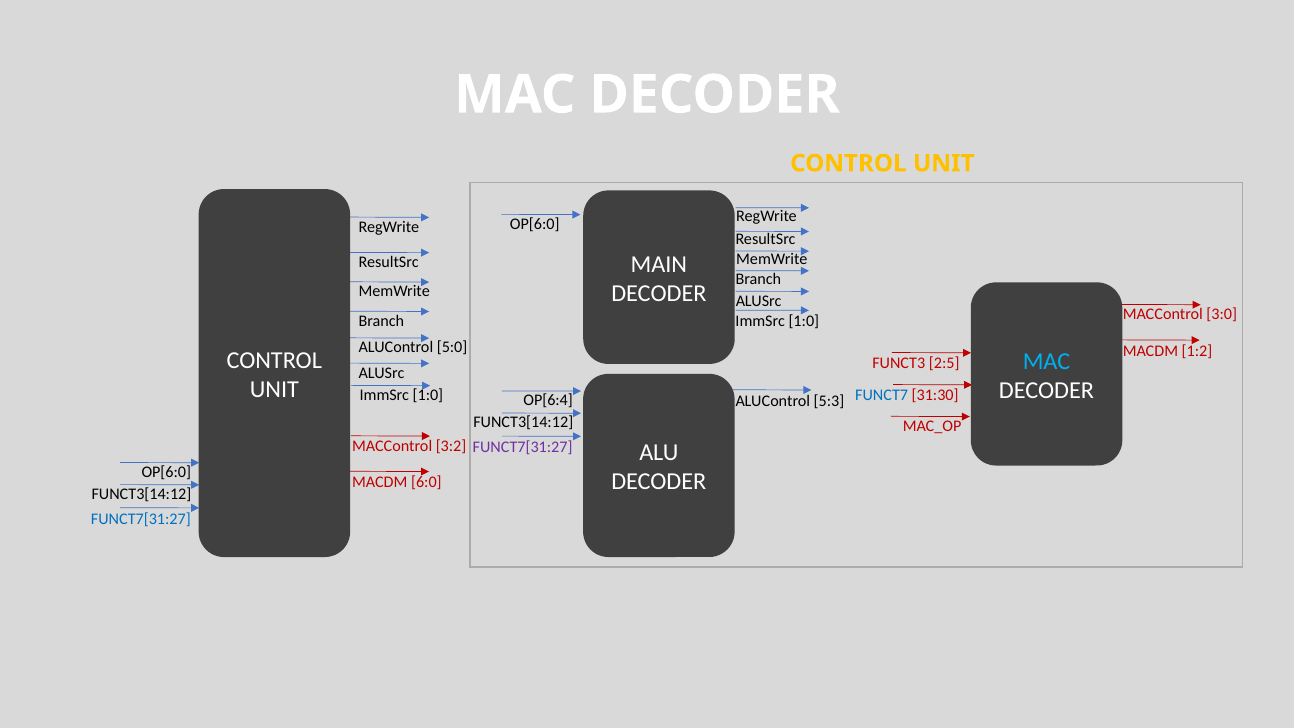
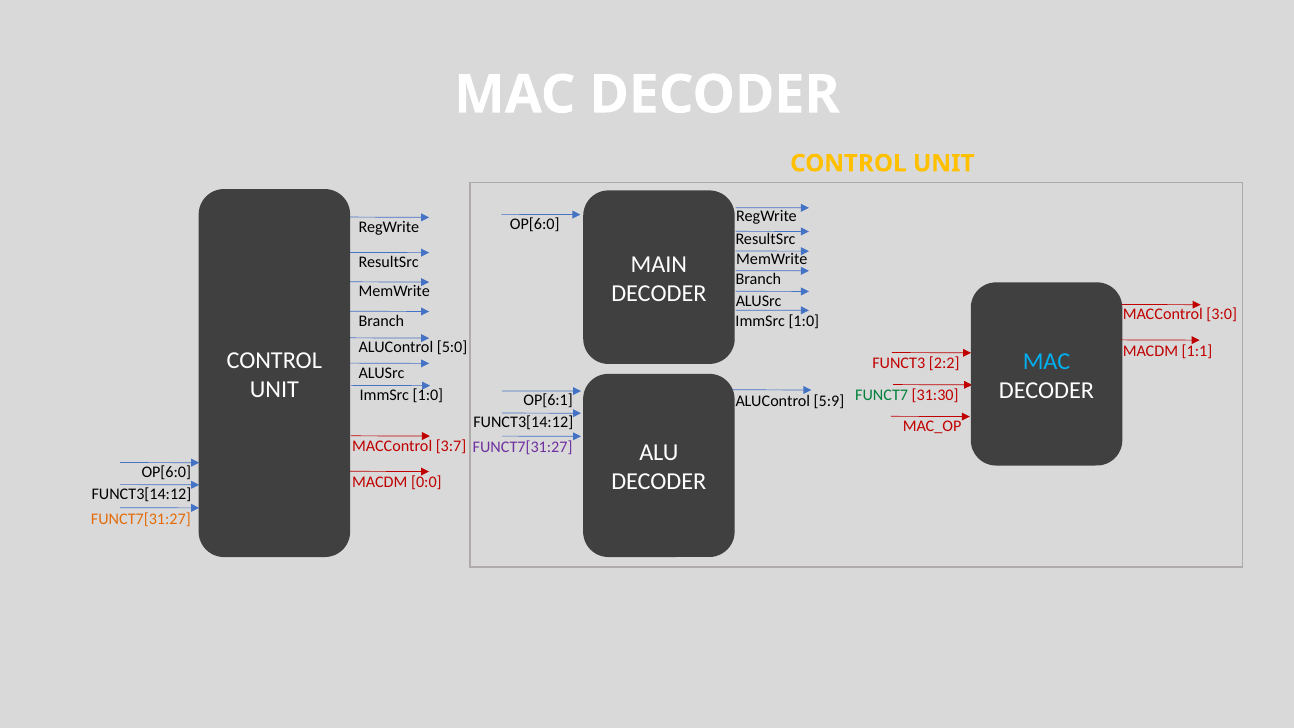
1:2: 1:2 -> 1:1 (1197, 351)
2:5: 2:5 -> 2:2 (944, 363)
FUNCT7 colour: blue -> green (882, 395)
OP[6:4: OP[6:4 -> OP[6:1 (548, 401)
5:3: 5:3 -> 5:9 (829, 401)
3:2: 3:2 -> 3:7 (451, 446)
6:0: 6:0 -> 0:0 (426, 482)
FUNCT7[31:27 colour: blue -> orange (141, 519)
